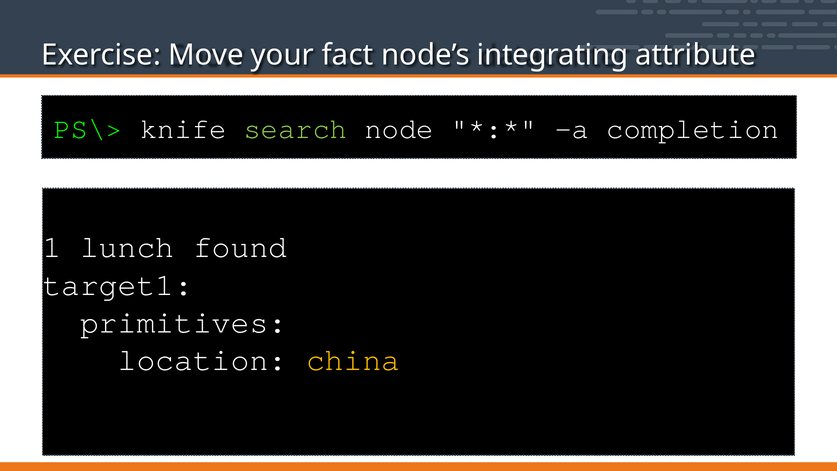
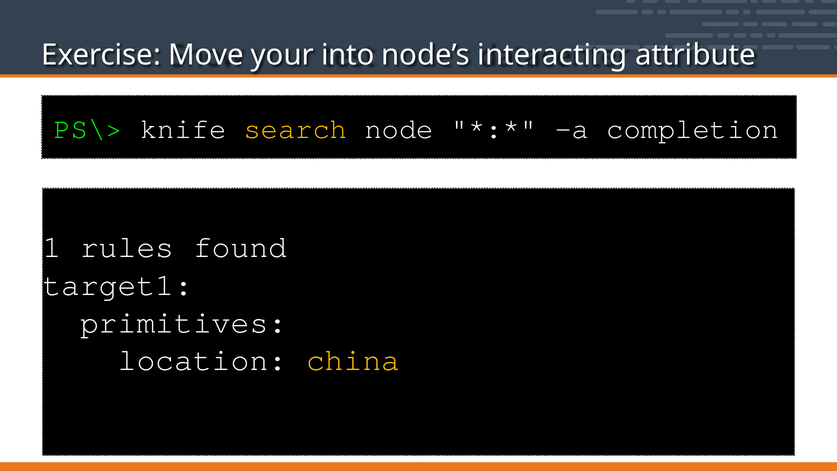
fact: fact -> into (348, 55)
integrating: integrating -> interacting (552, 55)
search colour: light green -> yellow (295, 129)
lunch: lunch -> rules (127, 247)
